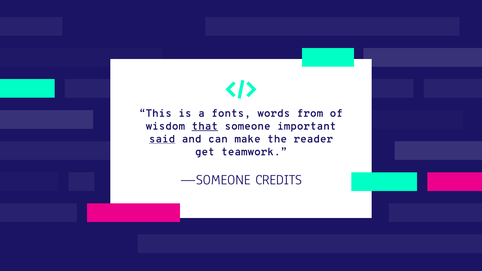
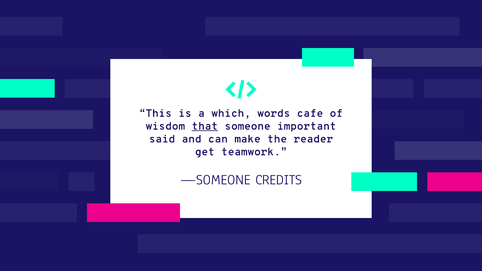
fonts: fonts -> which (231, 113)
from: from -> cafe (310, 113)
said underline: present -> none (162, 139)
